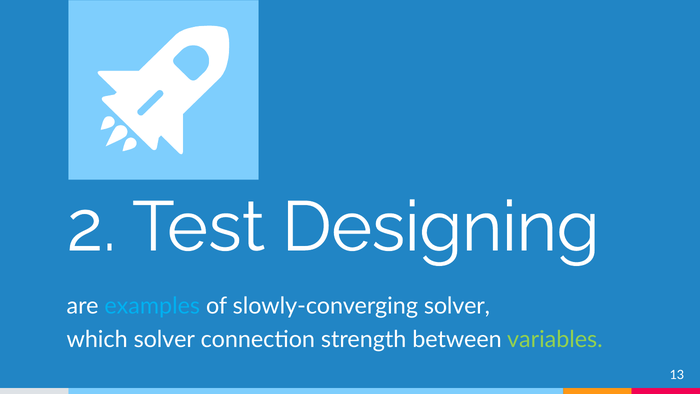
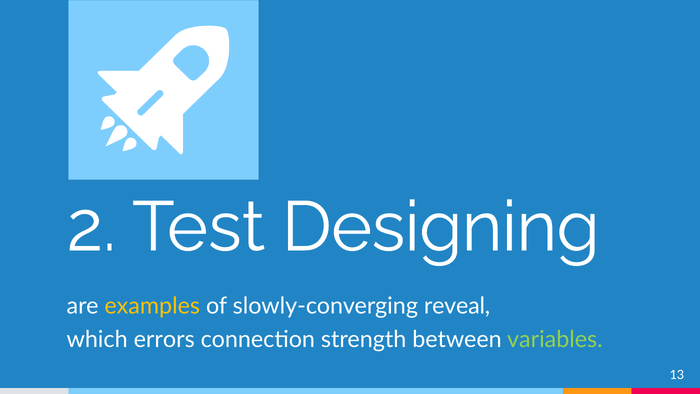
examples colour: light blue -> yellow (152, 306)
slowly-converging solver: solver -> reveal (457, 306)
which solver: solver -> errors (164, 340)
